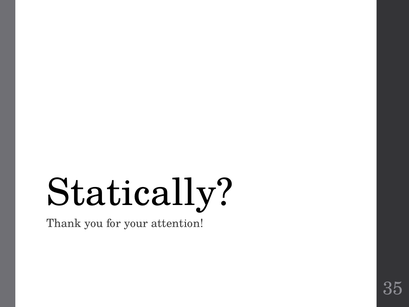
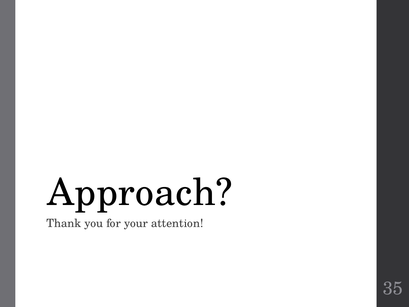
Statically: Statically -> Approach (140, 193)
